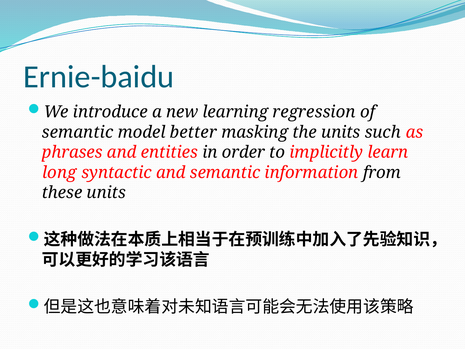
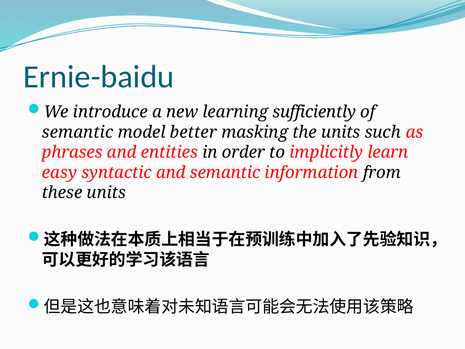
regression: regression -> sufficiently (314, 112)
long: long -> easy (59, 172)
